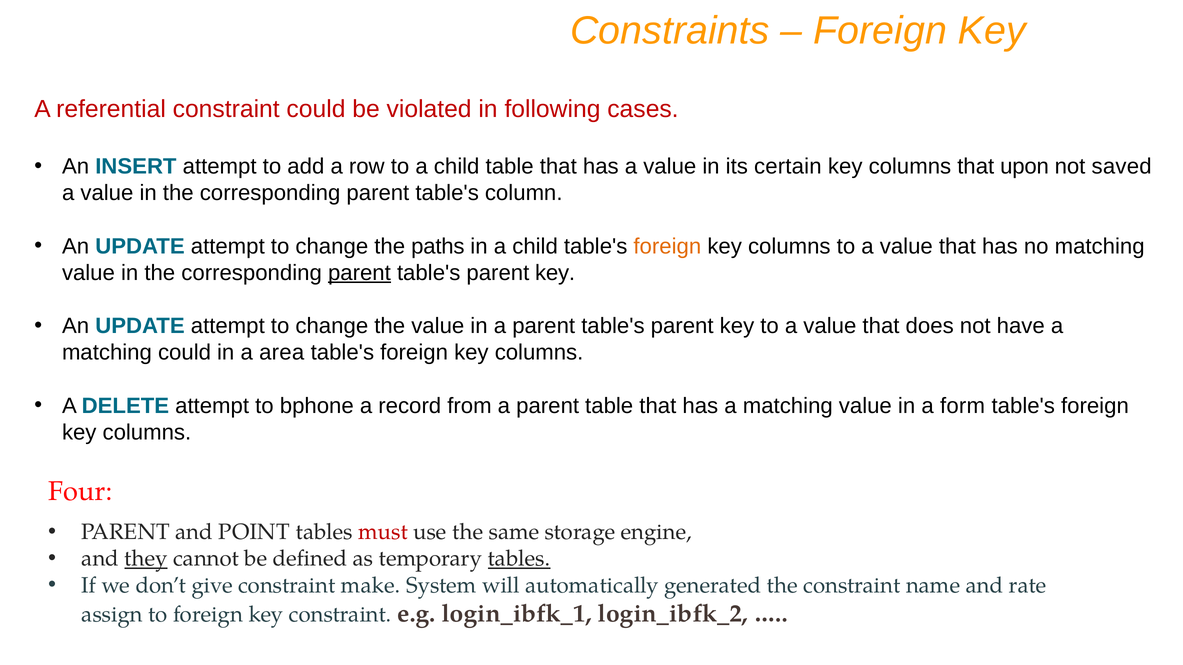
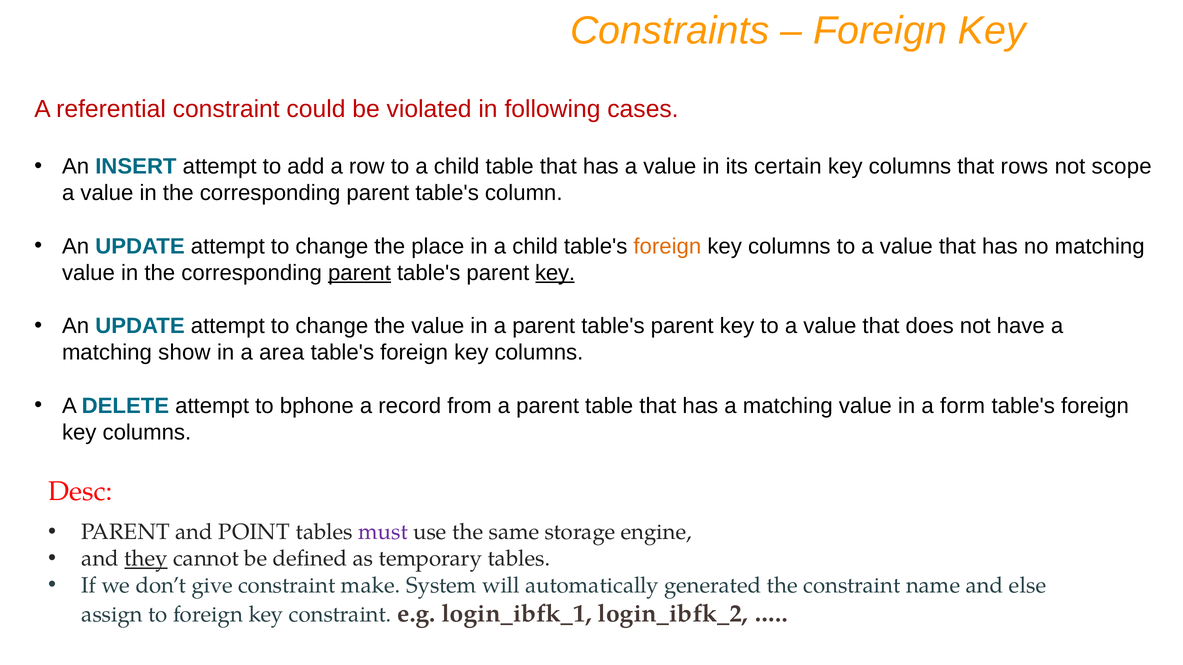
upon: upon -> rows (1024, 167)
saved: saved -> scope (1122, 167)
paths: paths -> place (438, 246)
key underline: none -> present (555, 273)
matching could: could -> show (184, 353)
Four: Four -> Desc (80, 491)
must colour: red -> purple (383, 532)
tables underline: present -> none (519, 559)
rate: rate -> else (1028, 586)
